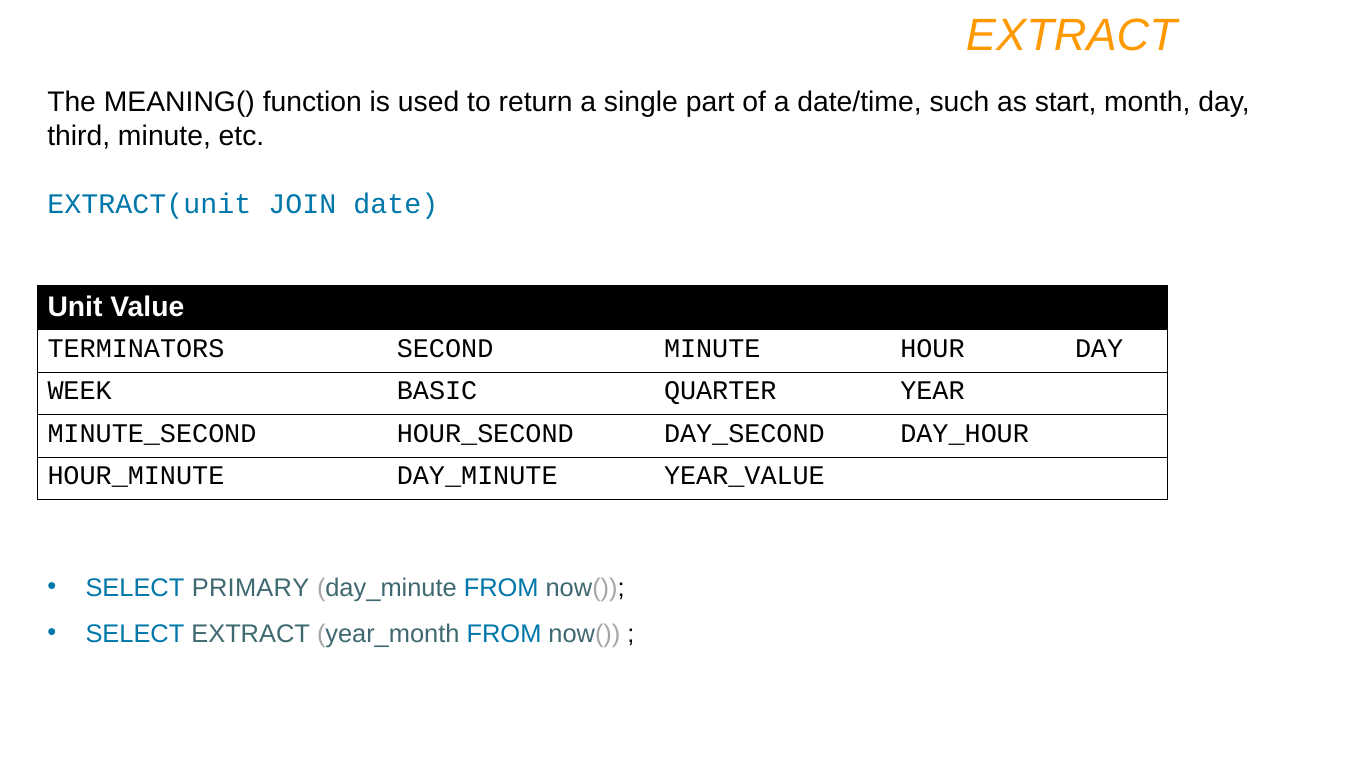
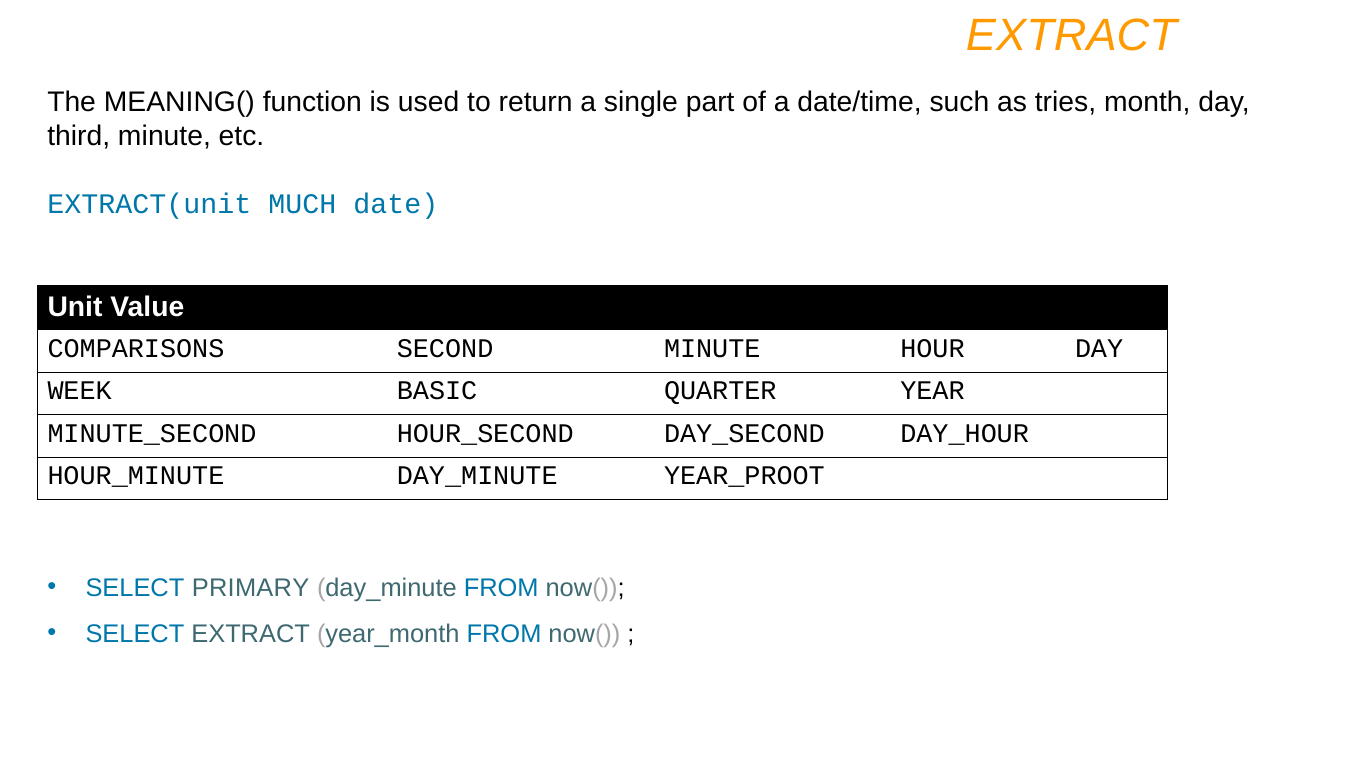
start: start -> tries (1066, 102)
JOIN: JOIN -> MUCH (302, 204)
TERMINATORS: TERMINATORS -> COMPARISONS (136, 348)
YEAR_VALUE: YEAR_VALUE -> YEAR_PROOT (744, 476)
